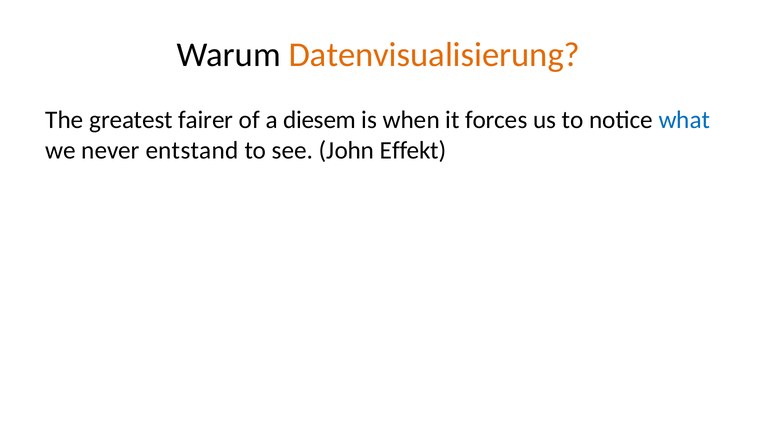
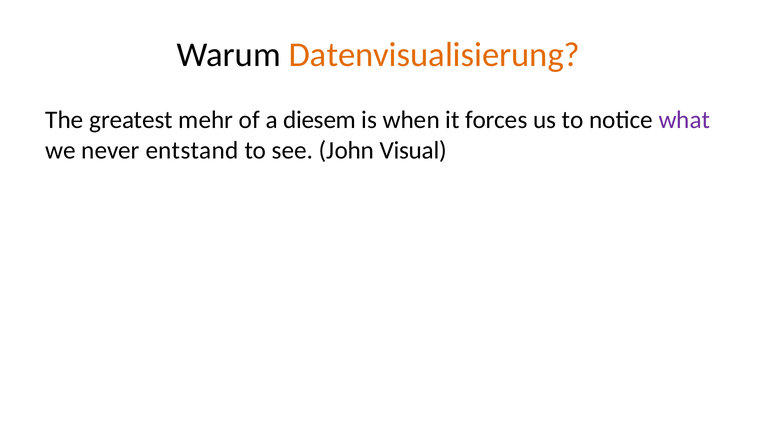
fairer: fairer -> mehr (206, 120)
what colour: blue -> purple (684, 120)
Effekt: Effekt -> Visual (413, 150)
